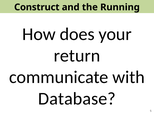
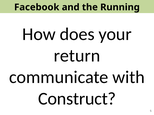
Construct: Construct -> Facebook (37, 7)
Database: Database -> Construct (77, 99)
